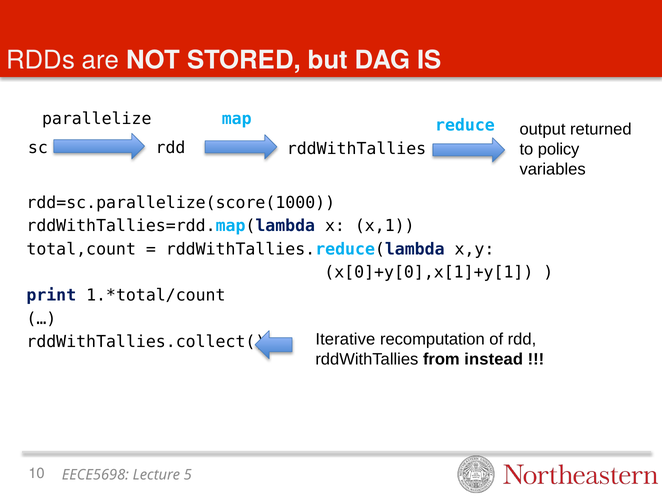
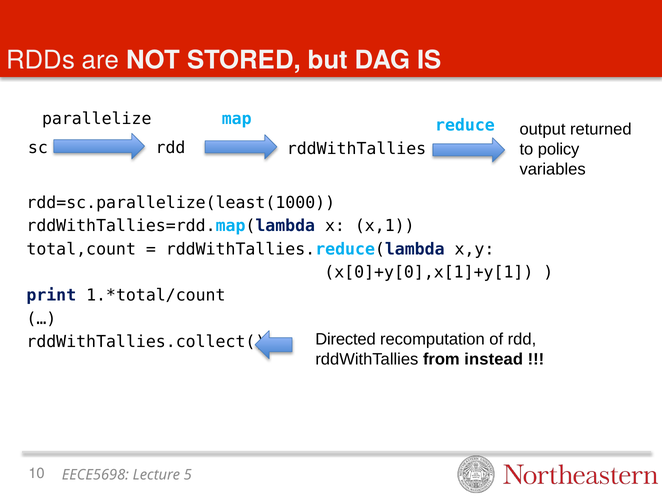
rdd=sc.parallelize(score(1000: rdd=sc.parallelize(score(1000 -> rdd=sc.parallelize(least(1000 (181, 203)
Iterative: Iterative -> Directed (346, 340)
